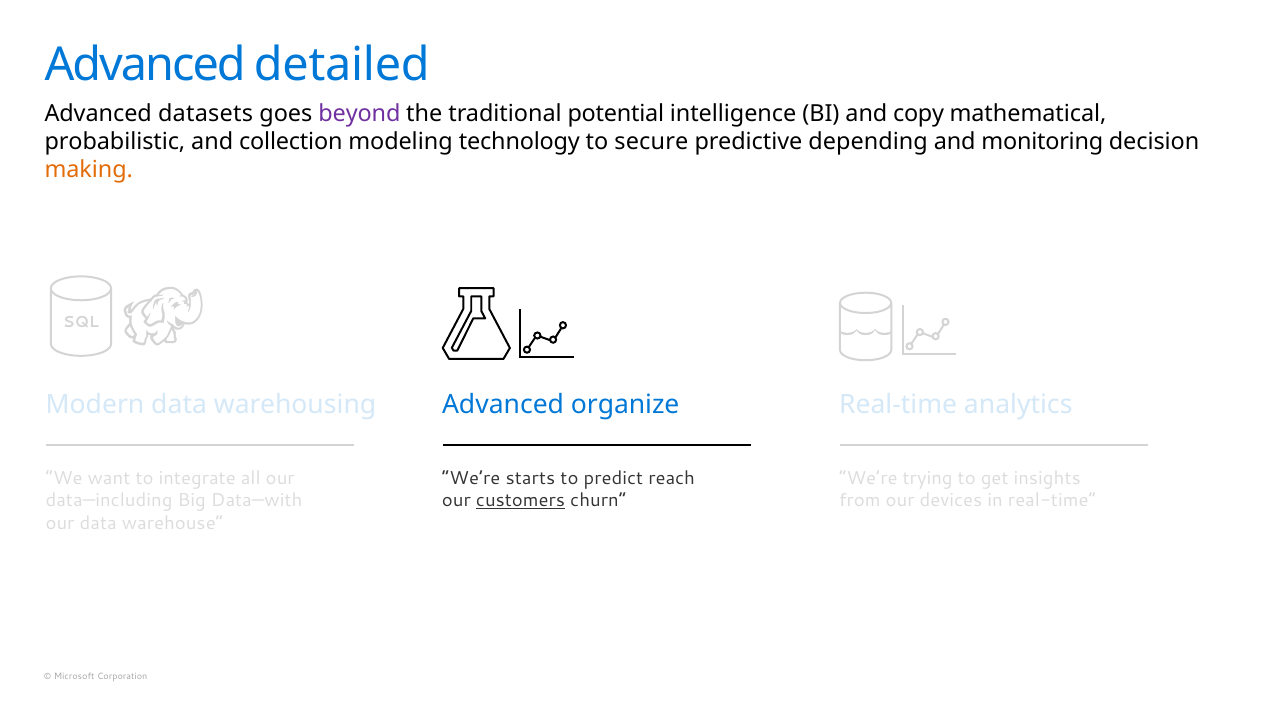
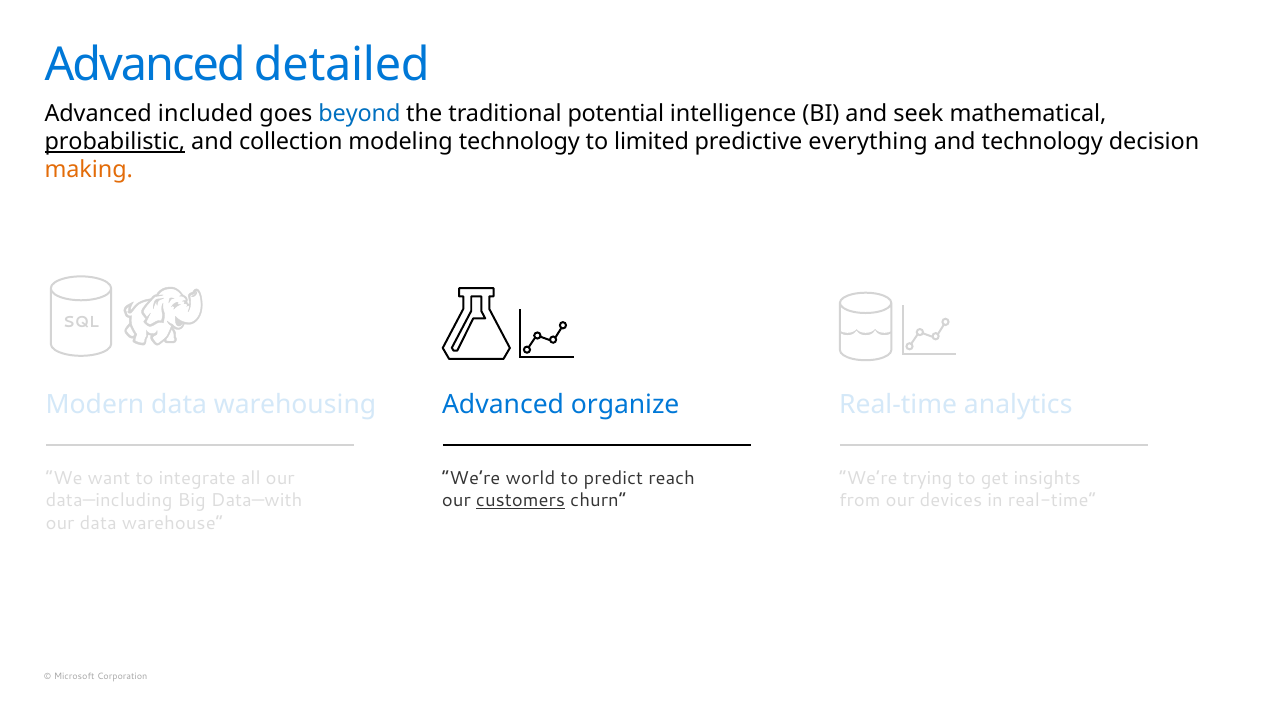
datasets: datasets -> included (206, 114)
beyond colour: purple -> blue (359, 114)
copy: copy -> seek (918, 114)
probabilistic underline: none -> present (115, 142)
secure: secure -> limited (652, 142)
depending: depending -> everything (868, 142)
and monitoring: monitoring -> technology (1042, 142)
starts: starts -> world (530, 478)
